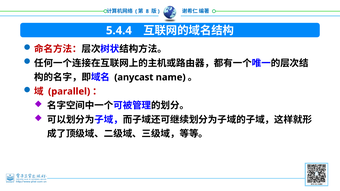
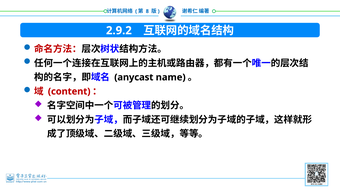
5.4.4: 5.4.4 -> 2.9.2 (119, 31)
parallel: parallel -> content (69, 92)
